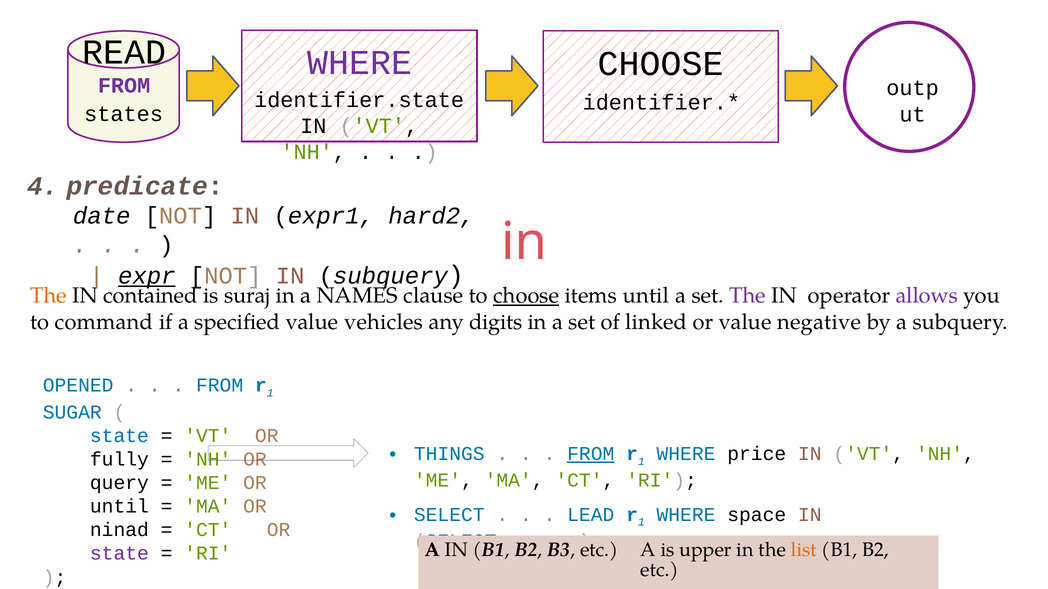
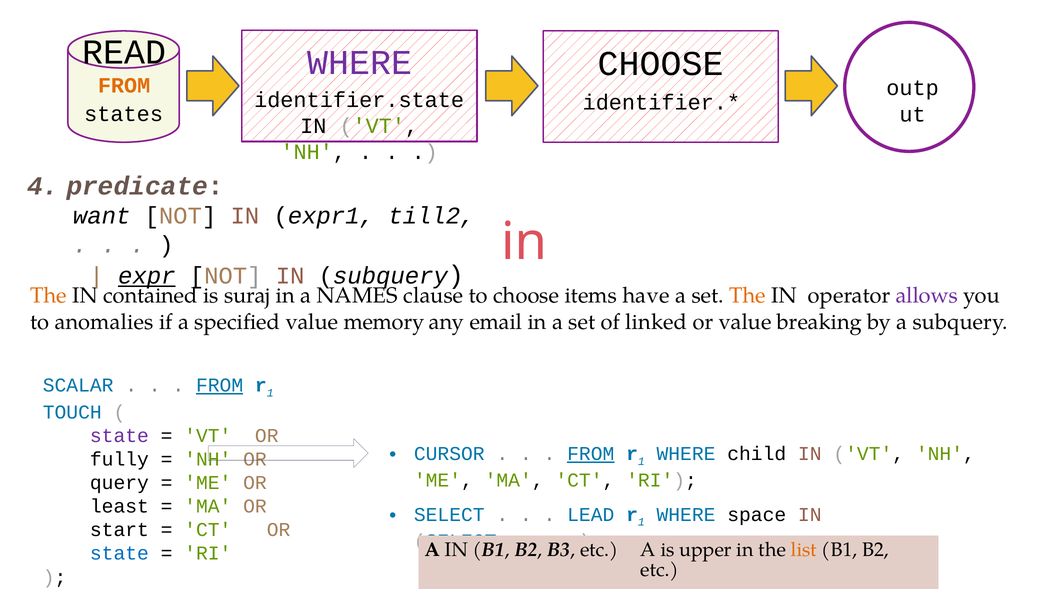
FROM colour: purple -> orange (124, 85)
date: date -> want (102, 216)
hard2: hard2 -> till2 (431, 216)
choose underline: present -> none (526, 296)
items until: until -> have (646, 296)
The colour: purple -> orange (748, 296)
command: command -> anomalies (104, 322)
vehicles: vehicles -> memory (384, 322)
digits: digits -> email (496, 322)
negative: negative -> breaking (819, 322)
OPENED: OPENED -> SCALAR (78, 386)
FROM underline: none -> present (220, 386)
SUGAR: SUGAR -> TOUCH (72, 412)
state colour: blue -> purple (119, 436)
THINGS: THINGS -> CURSOR (449, 454)
price: price -> child (757, 454)
until: until -> least (119, 507)
ninad: ninad -> start (119, 530)
state colour: purple -> blue (119, 554)
